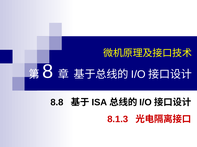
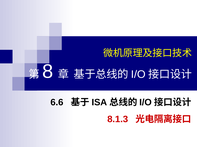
8.8: 8.8 -> 6.6 (57, 103)
